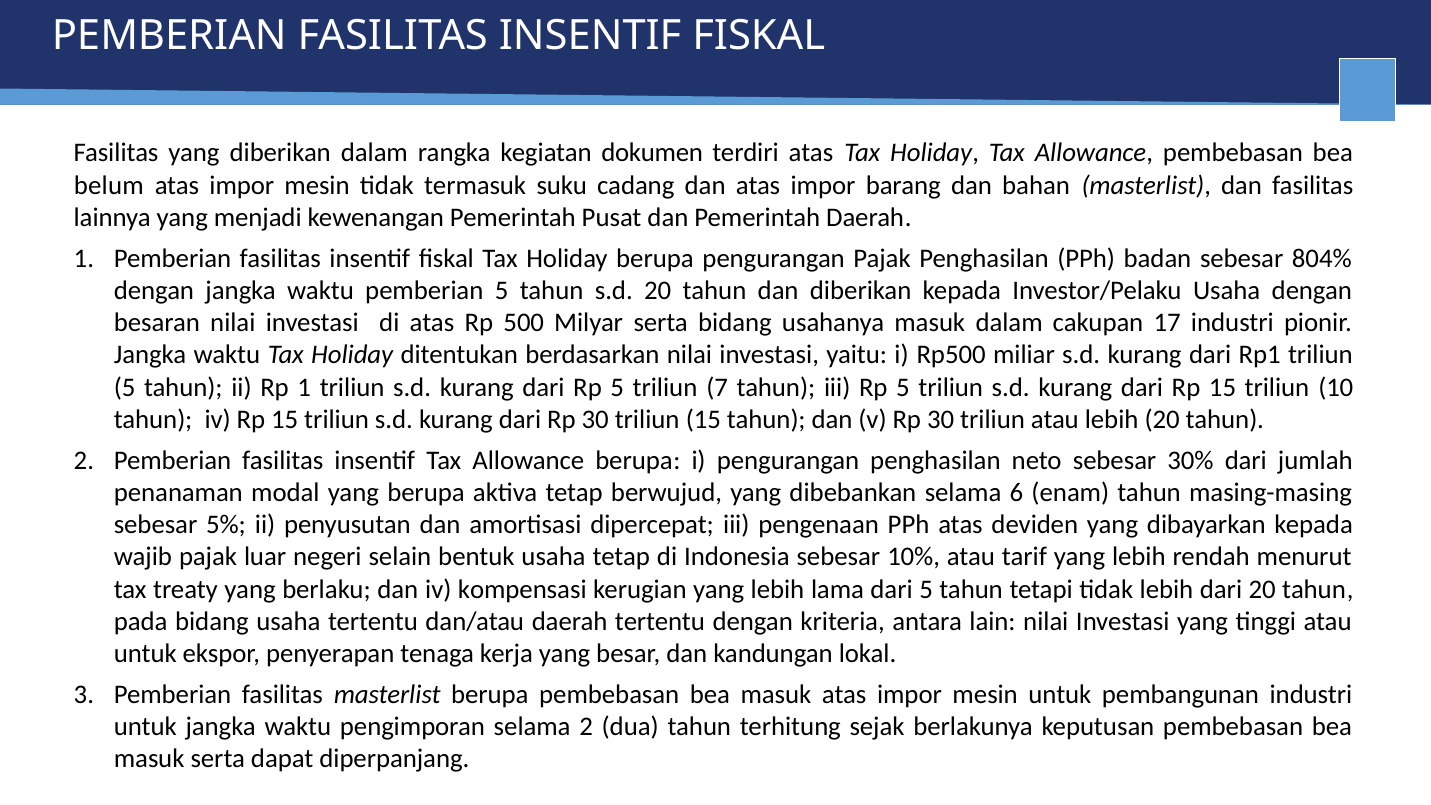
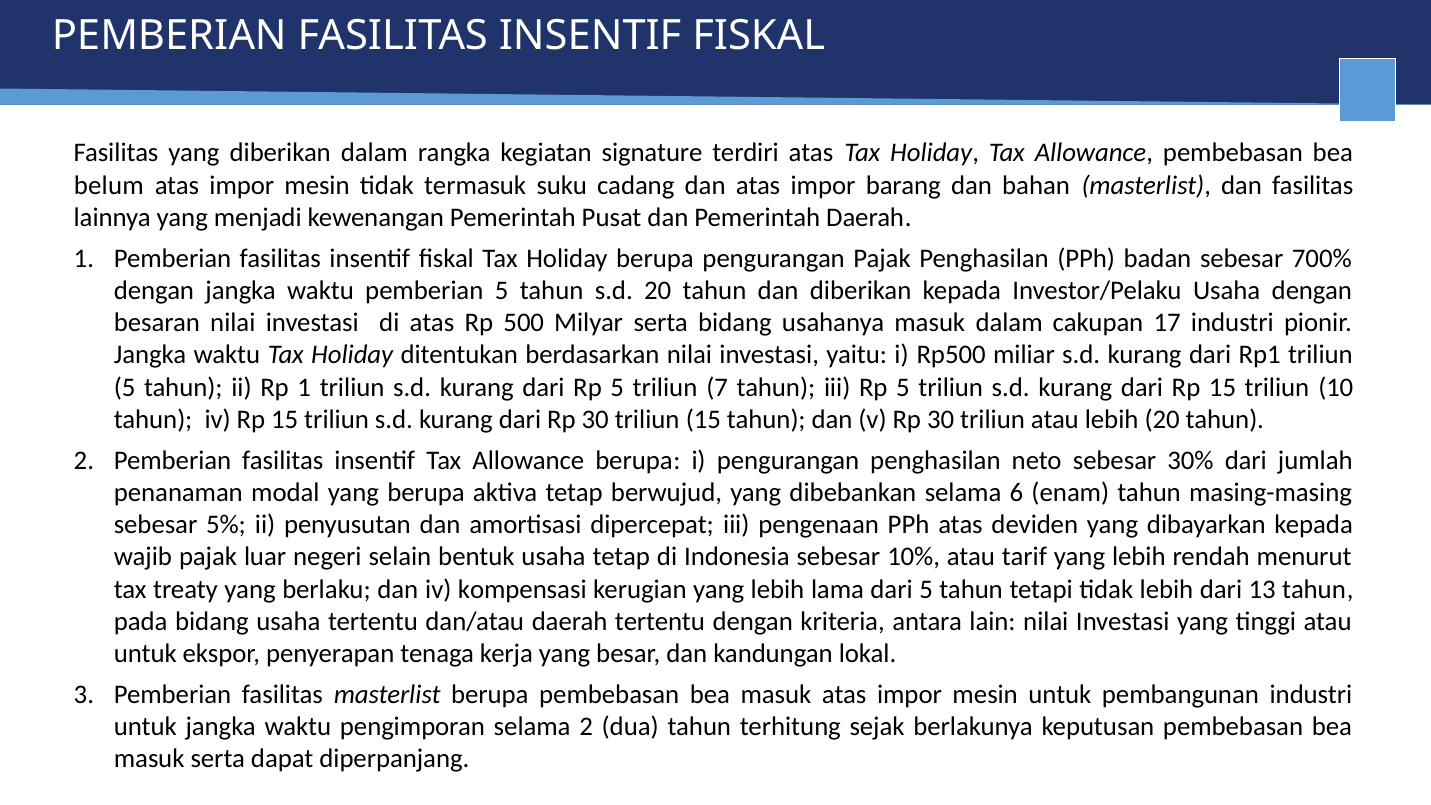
dokumen: dokumen -> signature (652, 153)
804%: 804% -> 700% (1322, 259)
dari 20: 20 -> 13 (1262, 589)
